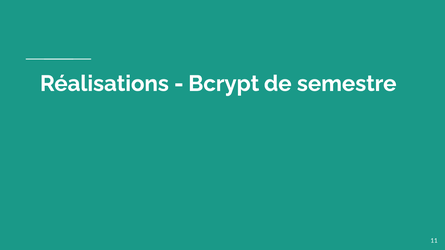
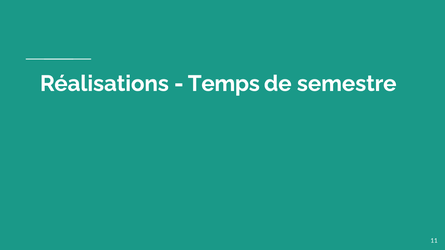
Bcrypt: Bcrypt -> Temps (224, 84)
